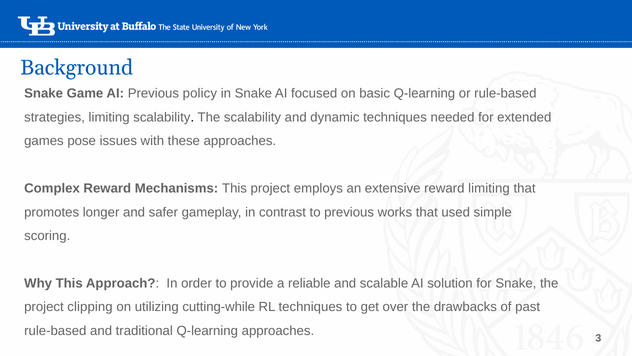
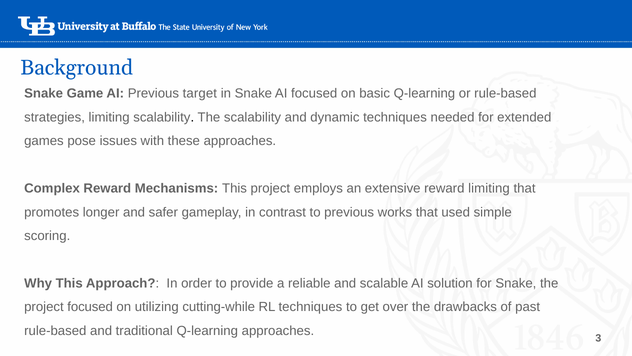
policy: policy -> target (200, 93)
project clipping: clipping -> focused (90, 307)
